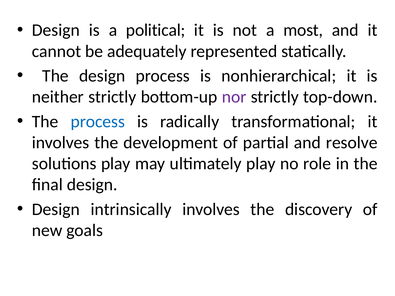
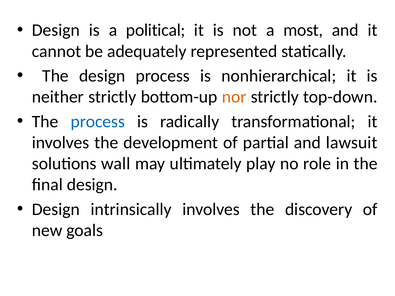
nor colour: purple -> orange (234, 97)
resolve: resolve -> lawsuit (352, 143)
solutions play: play -> wall (116, 164)
